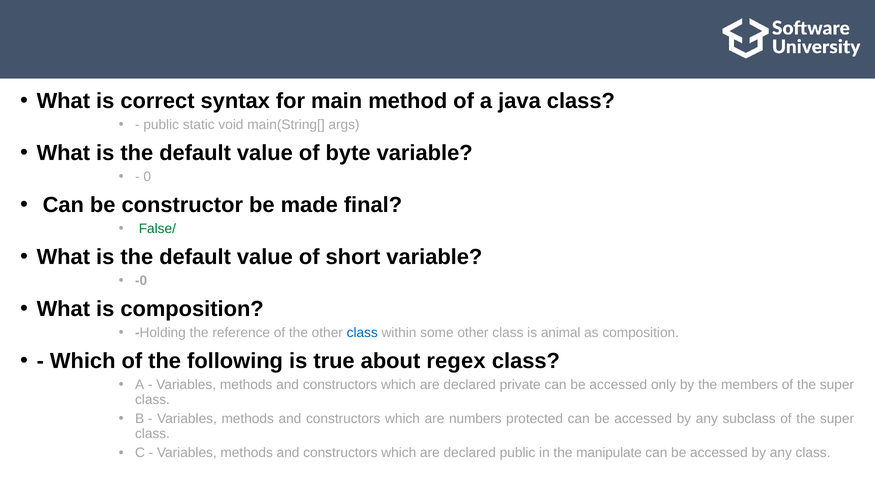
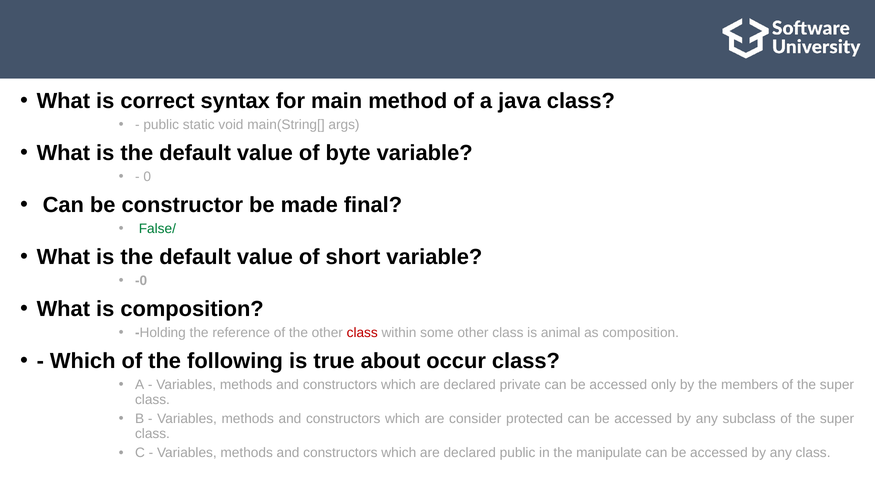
class colour: blue -> red (362, 333)
regex: regex -> occur (456, 361)
numbers: numbers -> consider (475, 419)
